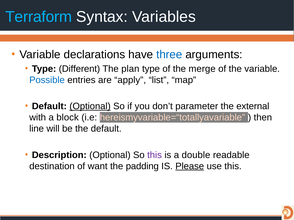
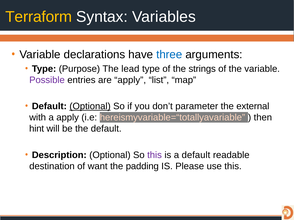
Terraform colour: light blue -> yellow (39, 17)
Different: Different -> Purpose (79, 69)
plan: plan -> lead (130, 69)
merge: merge -> strings (202, 69)
Possible colour: blue -> purple (47, 80)
a block: block -> apply (68, 118)
line: line -> hint (37, 129)
a double: double -> default (196, 155)
Please underline: present -> none (190, 167)
